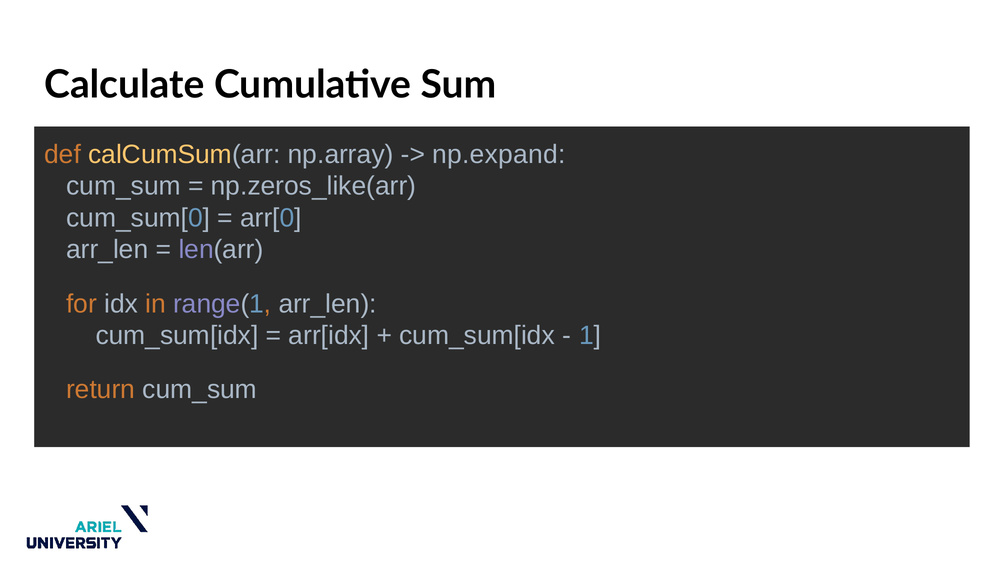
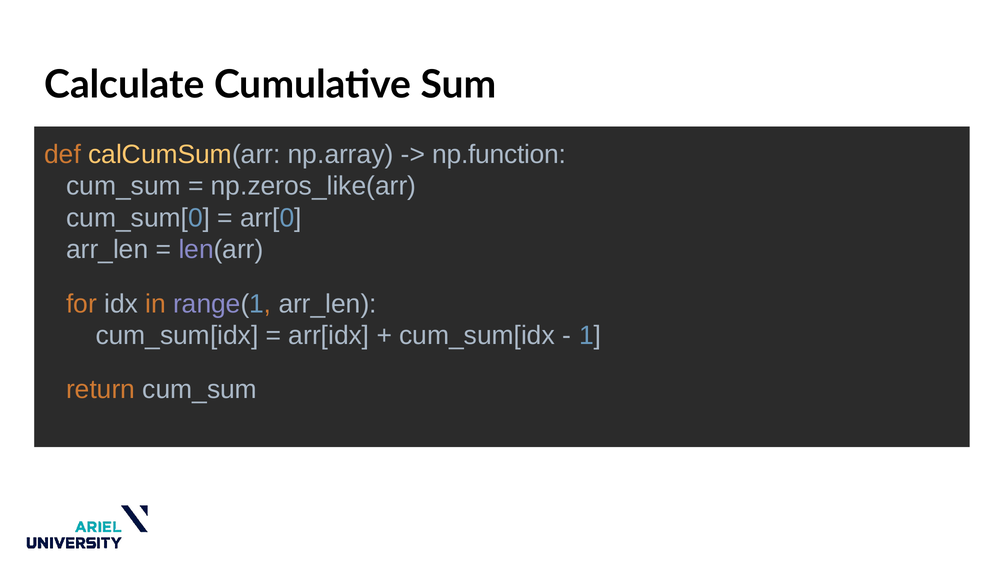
np.expand: np.expand -> np.function (499, 154)
